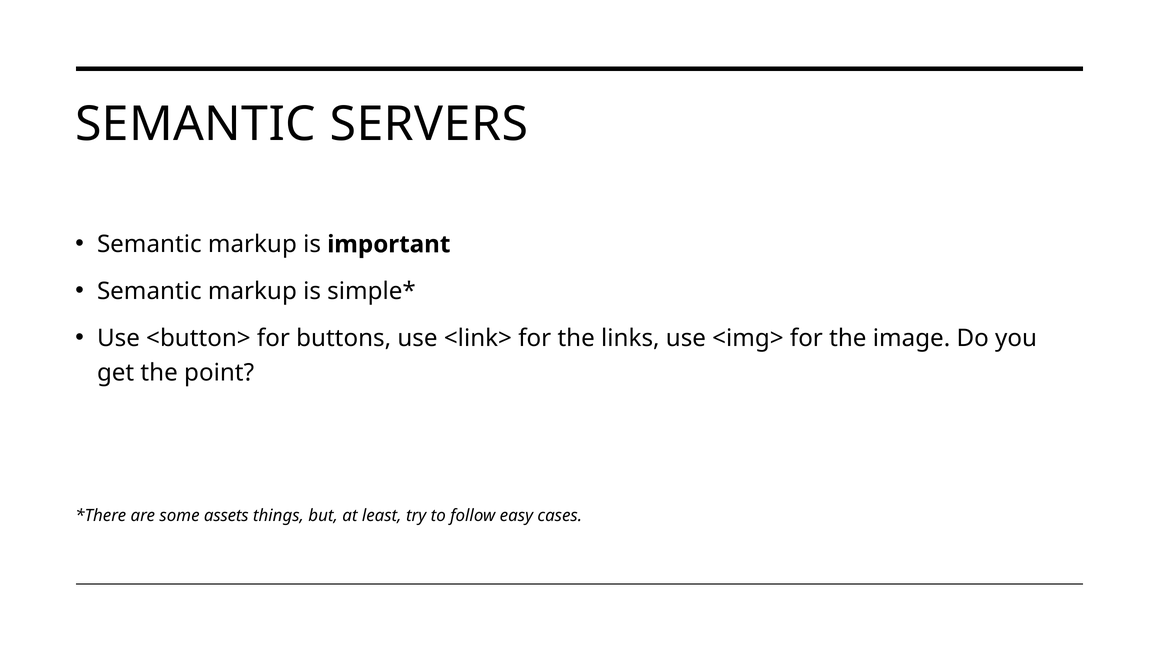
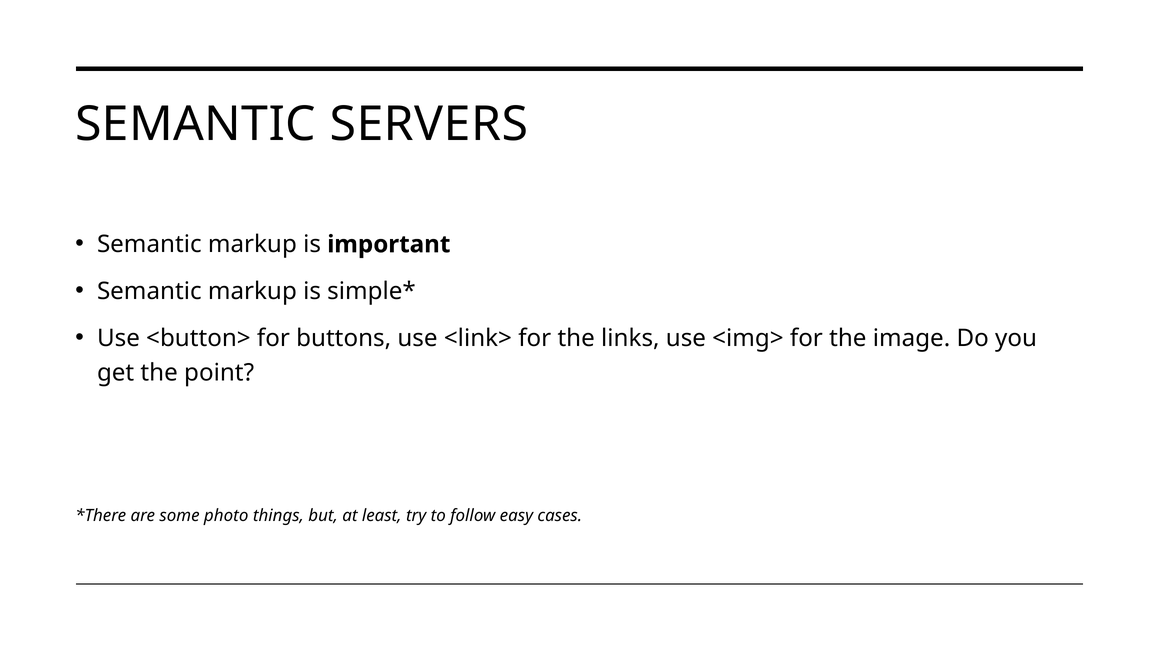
assets: assets -> photo (226, 516)
